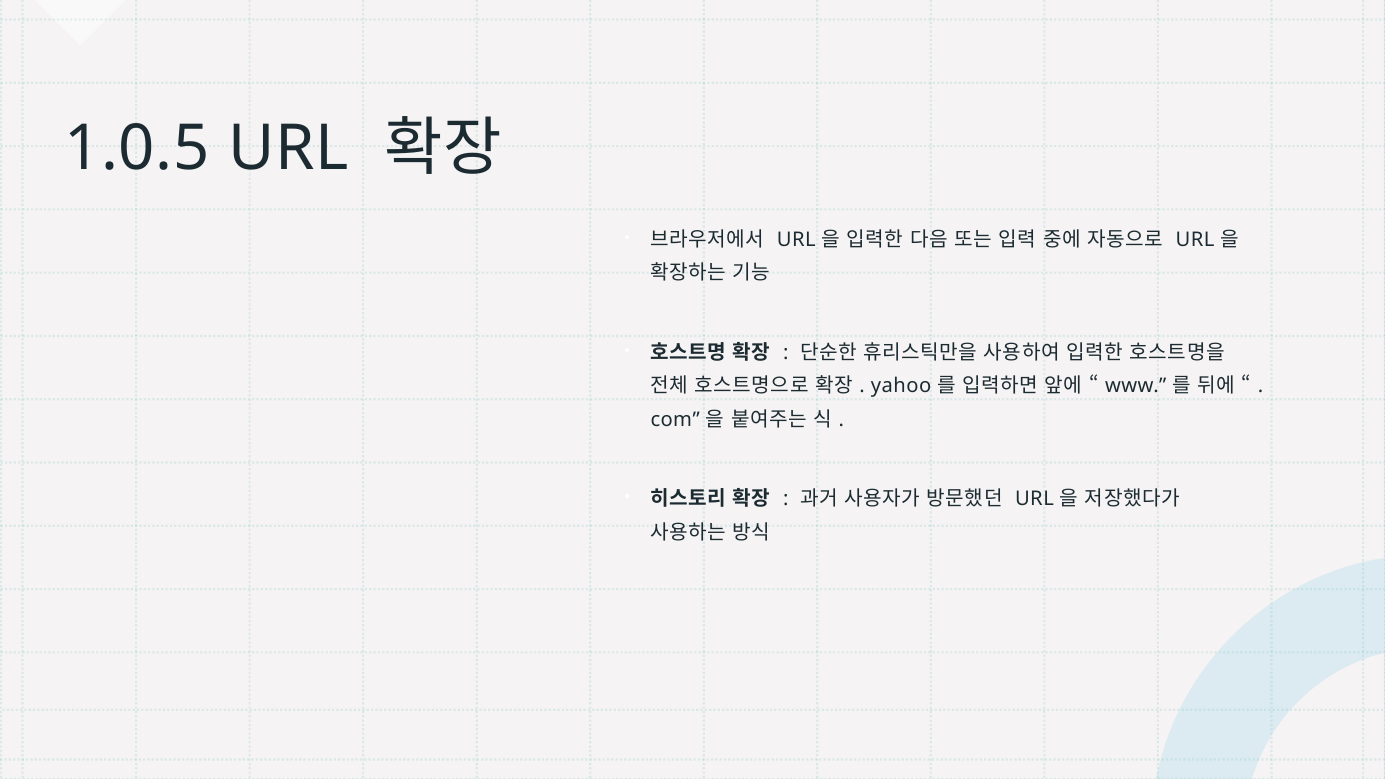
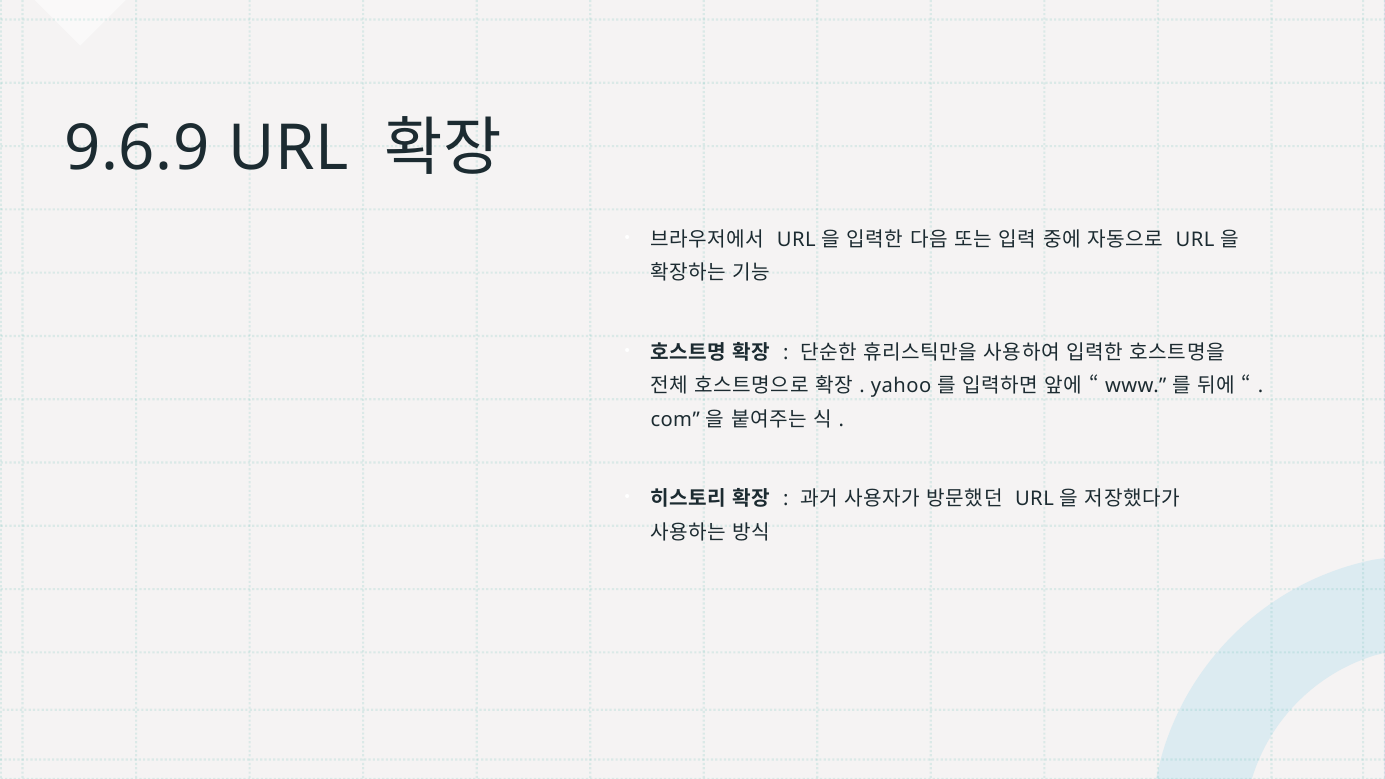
1.0.5: 1.0.5 -> 9.6.9 (137, 148)
